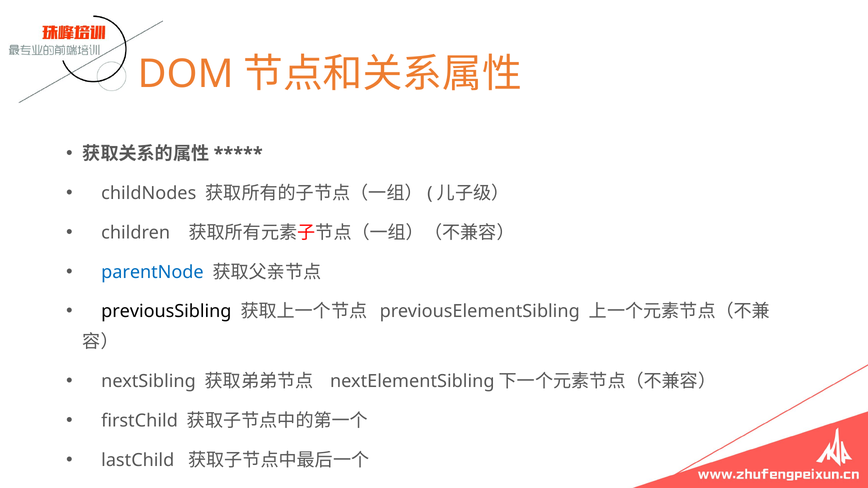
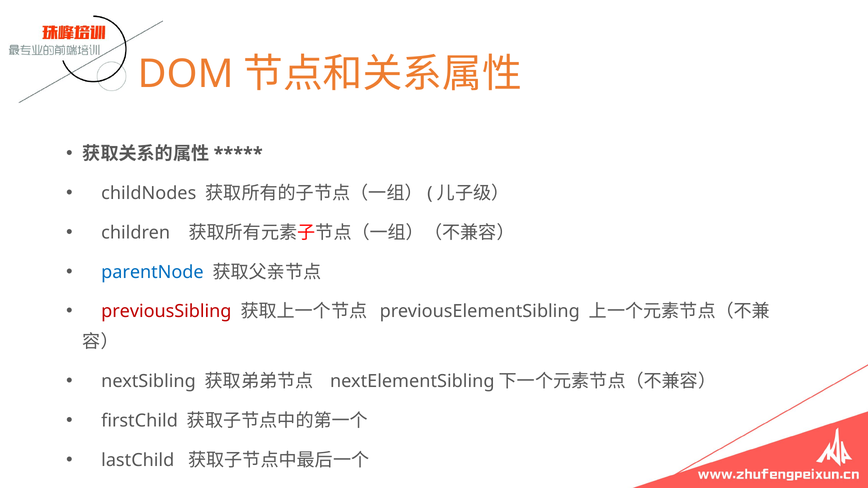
previousSibling colour: black -> red (166, 312)
